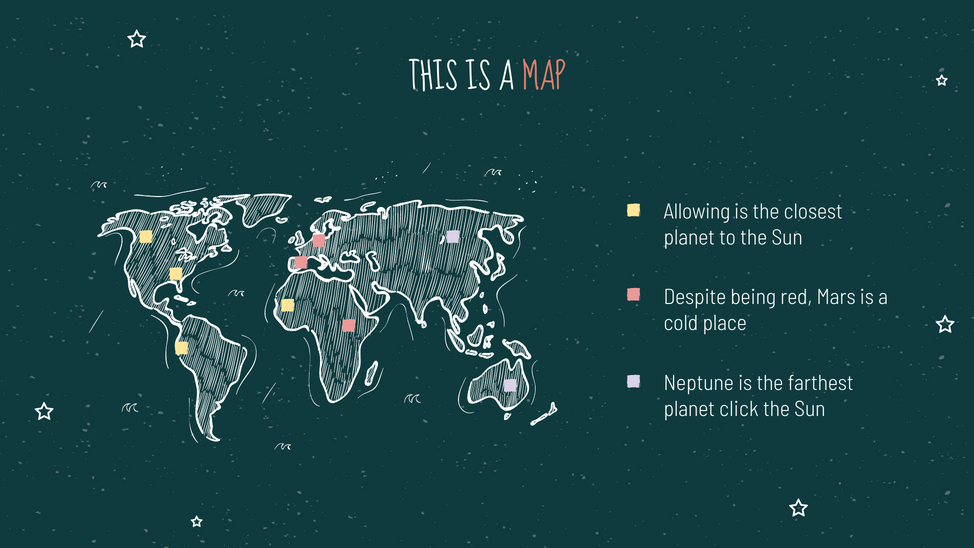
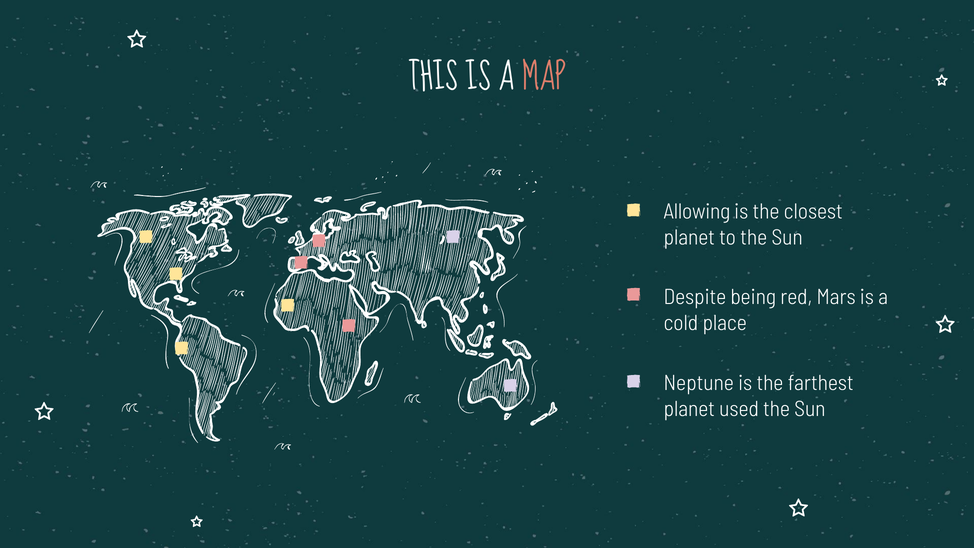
click: click -> used (739, 409)
